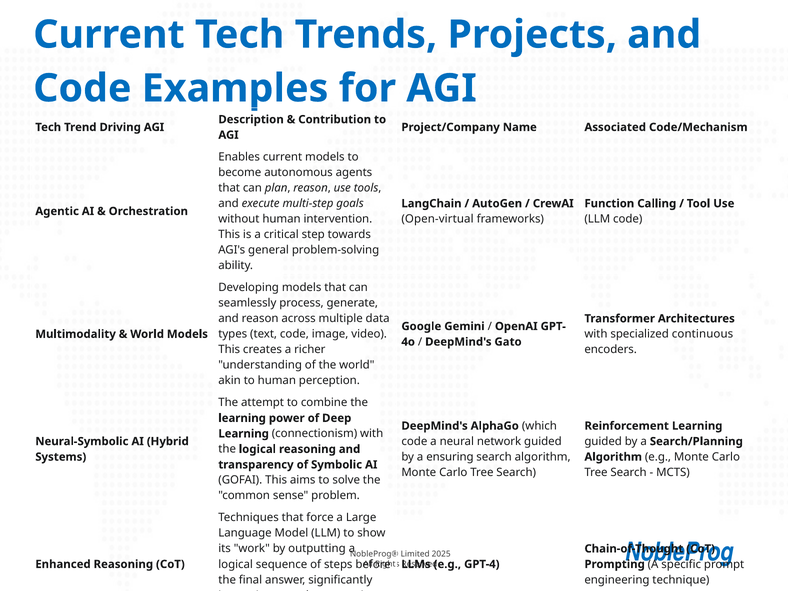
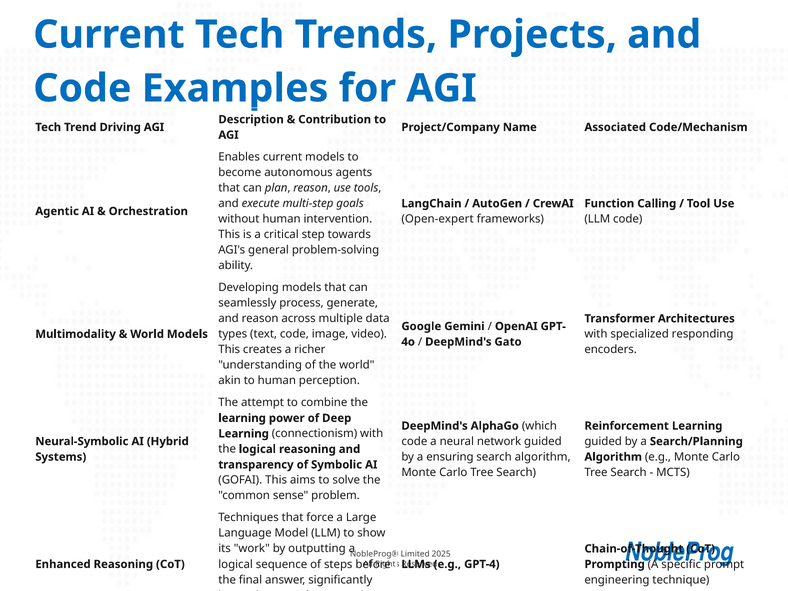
Open-virtual: Open-virtual -> Open-expert (438, 219)
continuous: continuous -> responding (703, 334)
